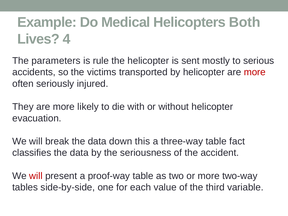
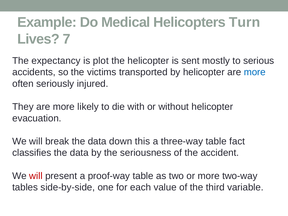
Both: Both -> Turn (245, 22)
4: 4 -> 7 (67, 39)
parameters: parameters -> expectancy (56, 61)
rule: rule -> plot (101, 61)
more colour: red -> blue (255, 72)
